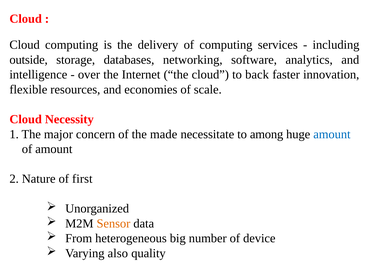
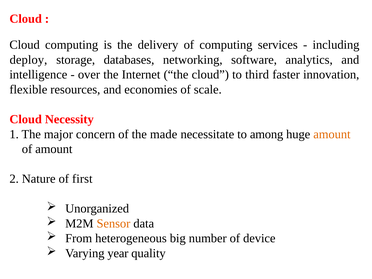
outside: outside -> deploy (28, 60)
back: back -> third (257, 75)
amount colour: blue -> orange (332, 134)
also: also -> year (118, 253)
